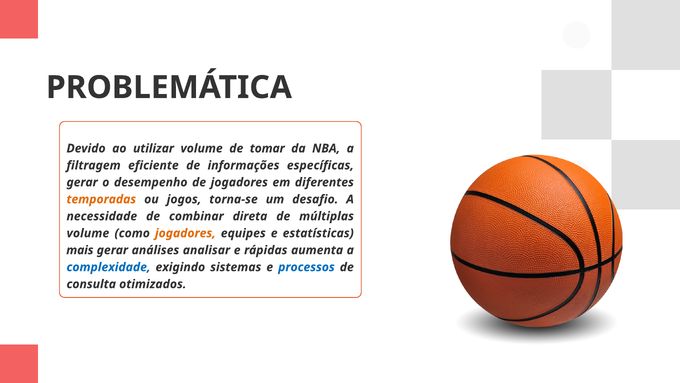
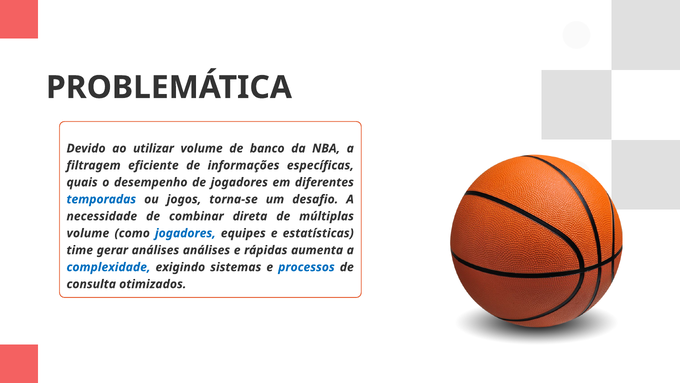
tomar: tomar -> banco (267, 148)
gerar: gerar -> quais (82, 182)
temporadas colour: orange -> blue (101, 199)
jogadores colour: orange -> blue (185, 233)
mais: mais -> time (80, 250)
análises analisar: analisar -> análises (206, 250)
